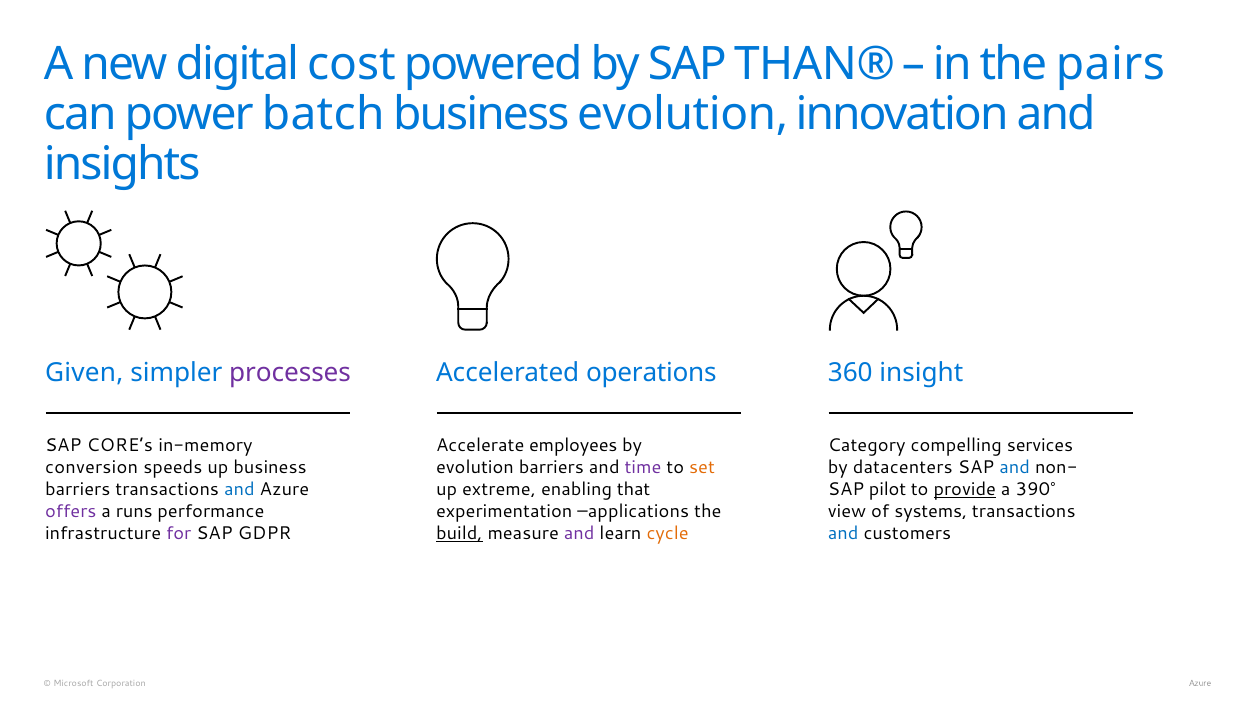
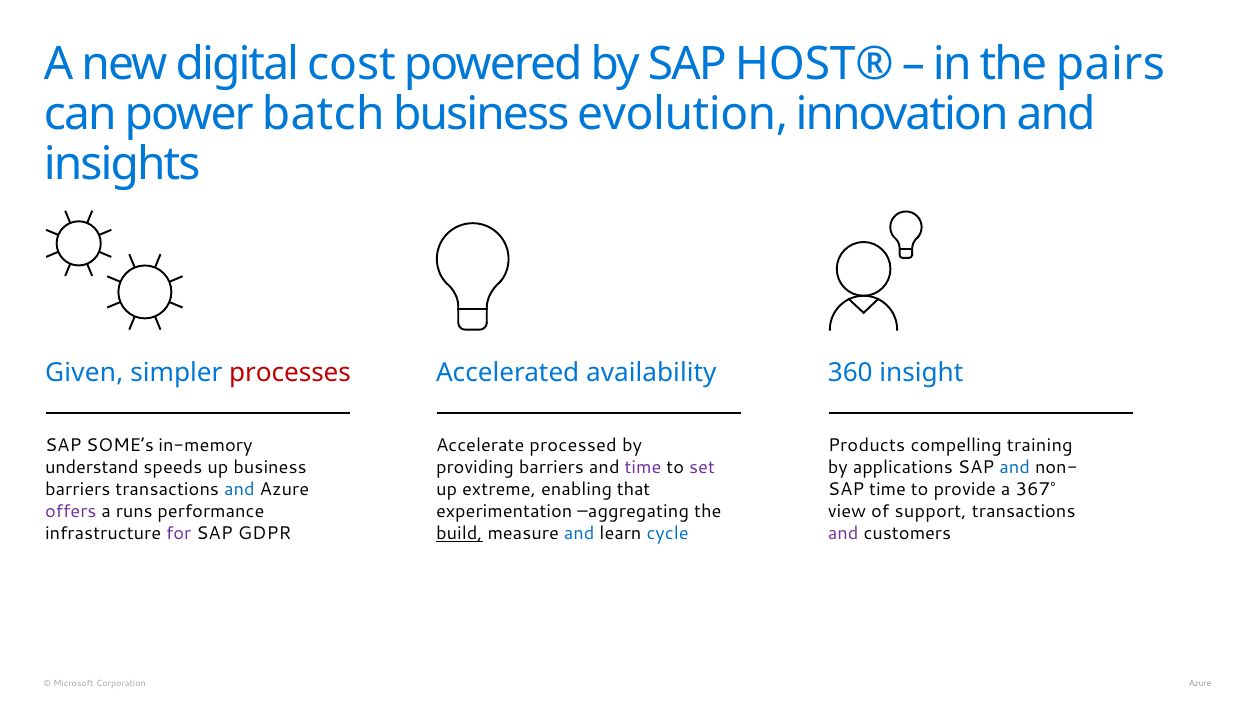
THAN®: THAN® -> HOST® (814, 64)
processes colour: purple -> red (290, 373)
operations: operations -> availability (651, 373)
CORE’s: CORE’s -> SOME’s (120, 445)
employees: employees -> processed (573, 445)
Category: Category -> Products (867, 445)
services: services -> training (1040, 445)
conversion: conversion -> understand (92, 467)
evolution: evolution -> providing (475, 467)
set colour: orange -> purple (702, 467)
datacenters: datacenters -> applications (903, 467)
SAP pilot: pilot -> time (888, 489)
provide underline: present -> none (965, 489)
390°: 390° -> 367° (1036, 489)
applications: applications -> aggregating (633, 511)
systems: systems -> support (931, 511)
and colour: purple -> blue (579, 533)
cycle colour: orange -> blue (668, 533)
and colour: blue -> purple (843, 533)
